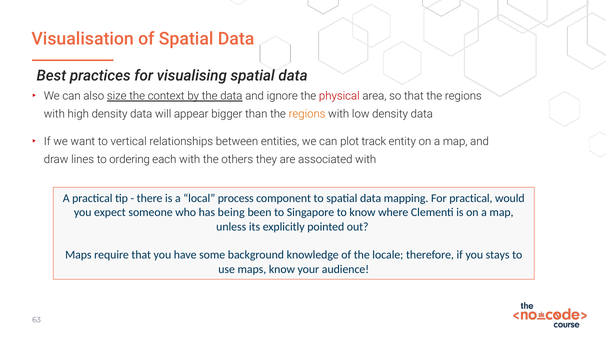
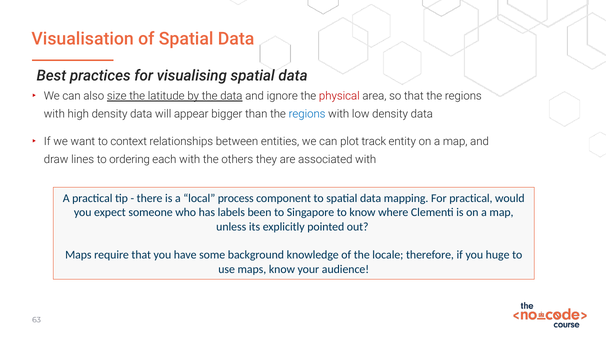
context: context -> latitude (166, 96)
regions colour: orange -> blue (307, 114)
vertical: vertical -> context (129, 142)
being: being -> labels (231, 212)
stays: stays -> huge (498, 255)
